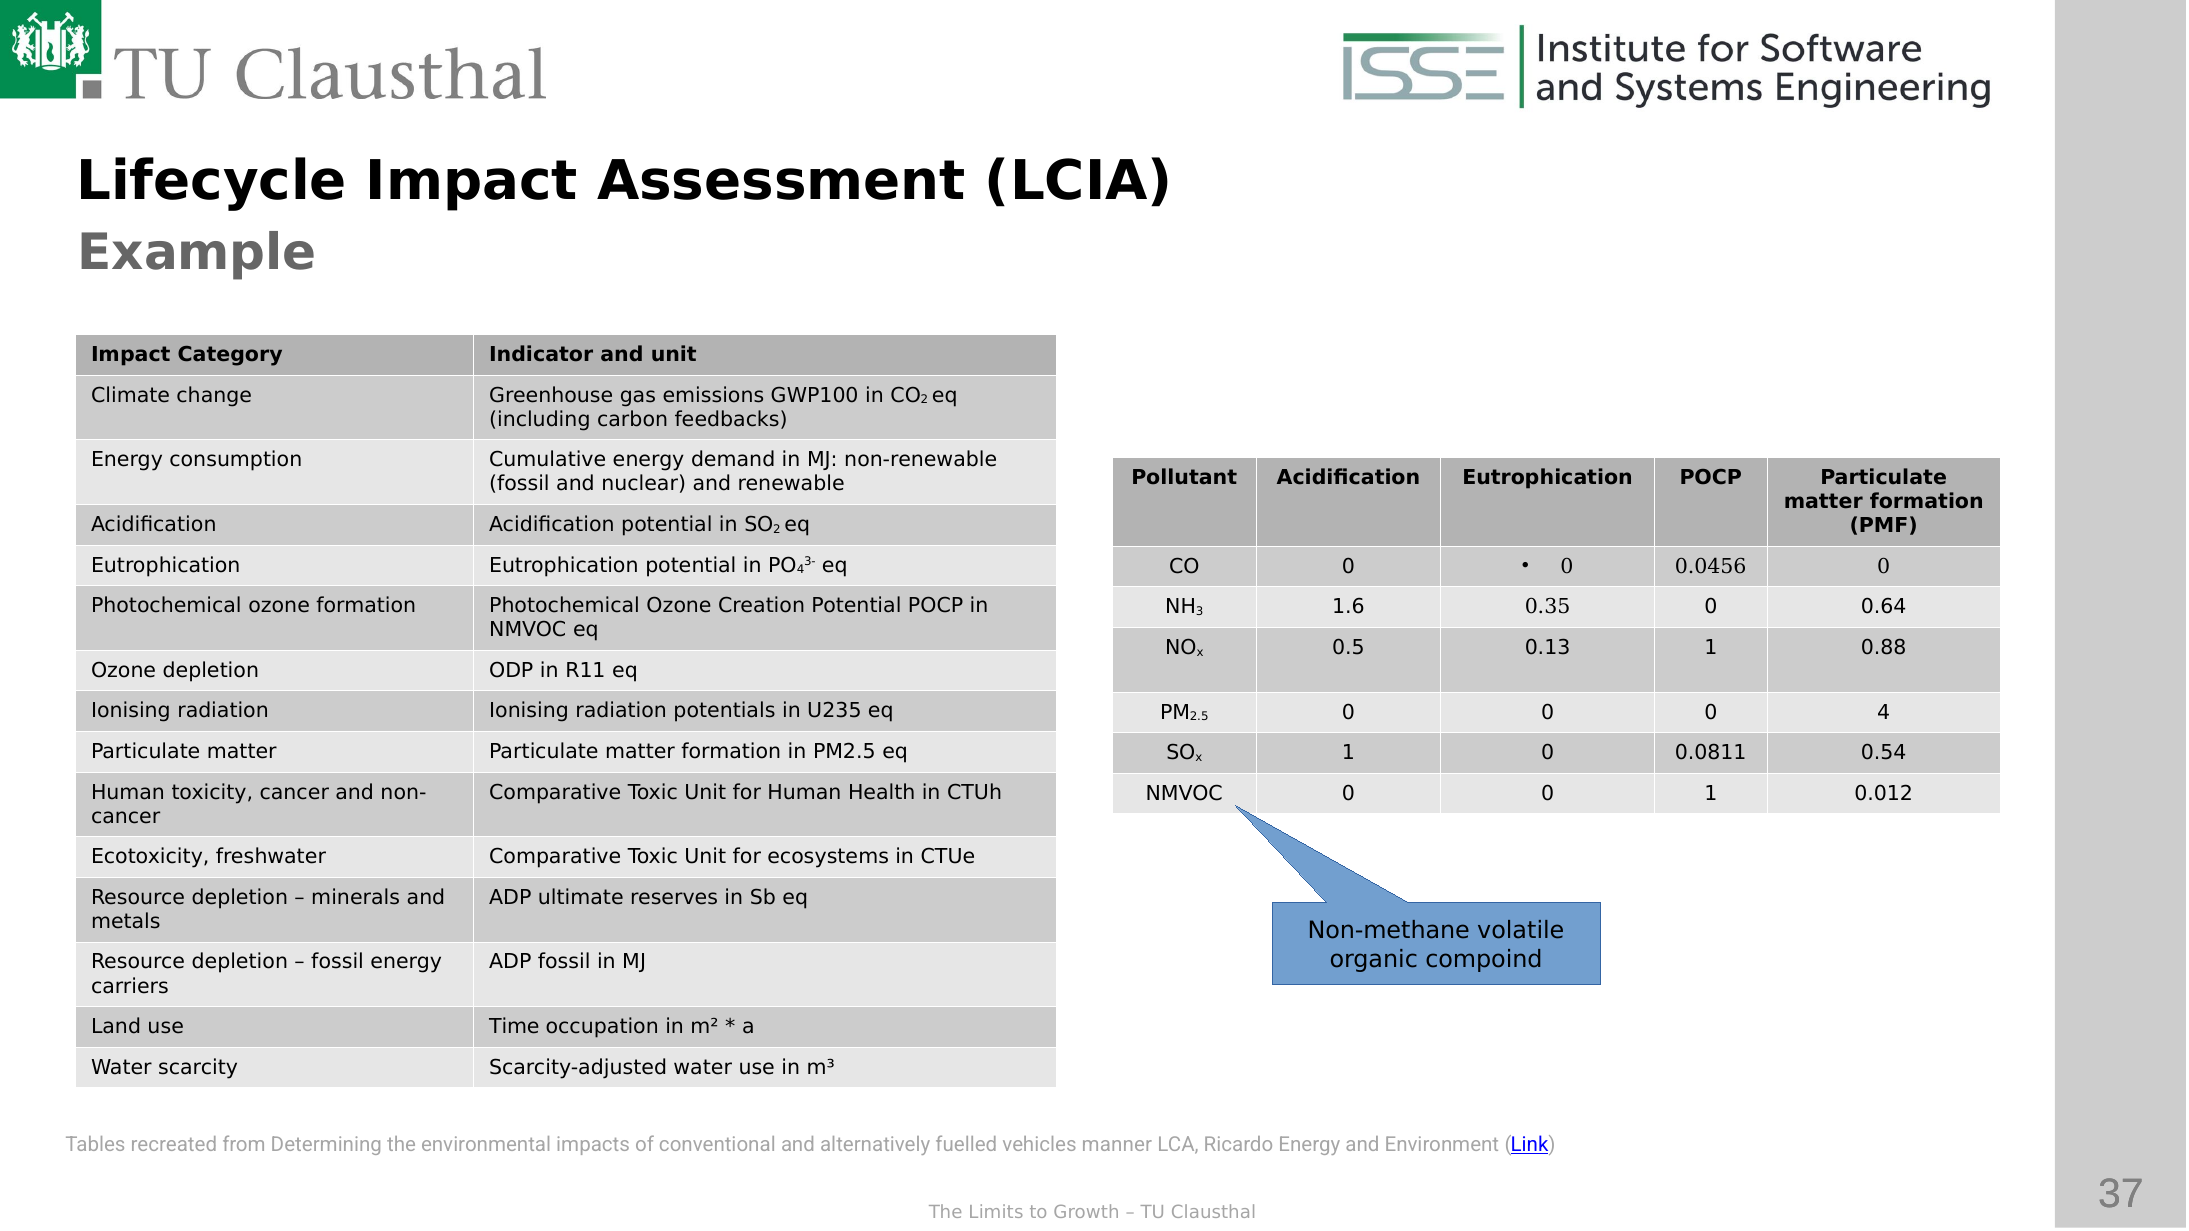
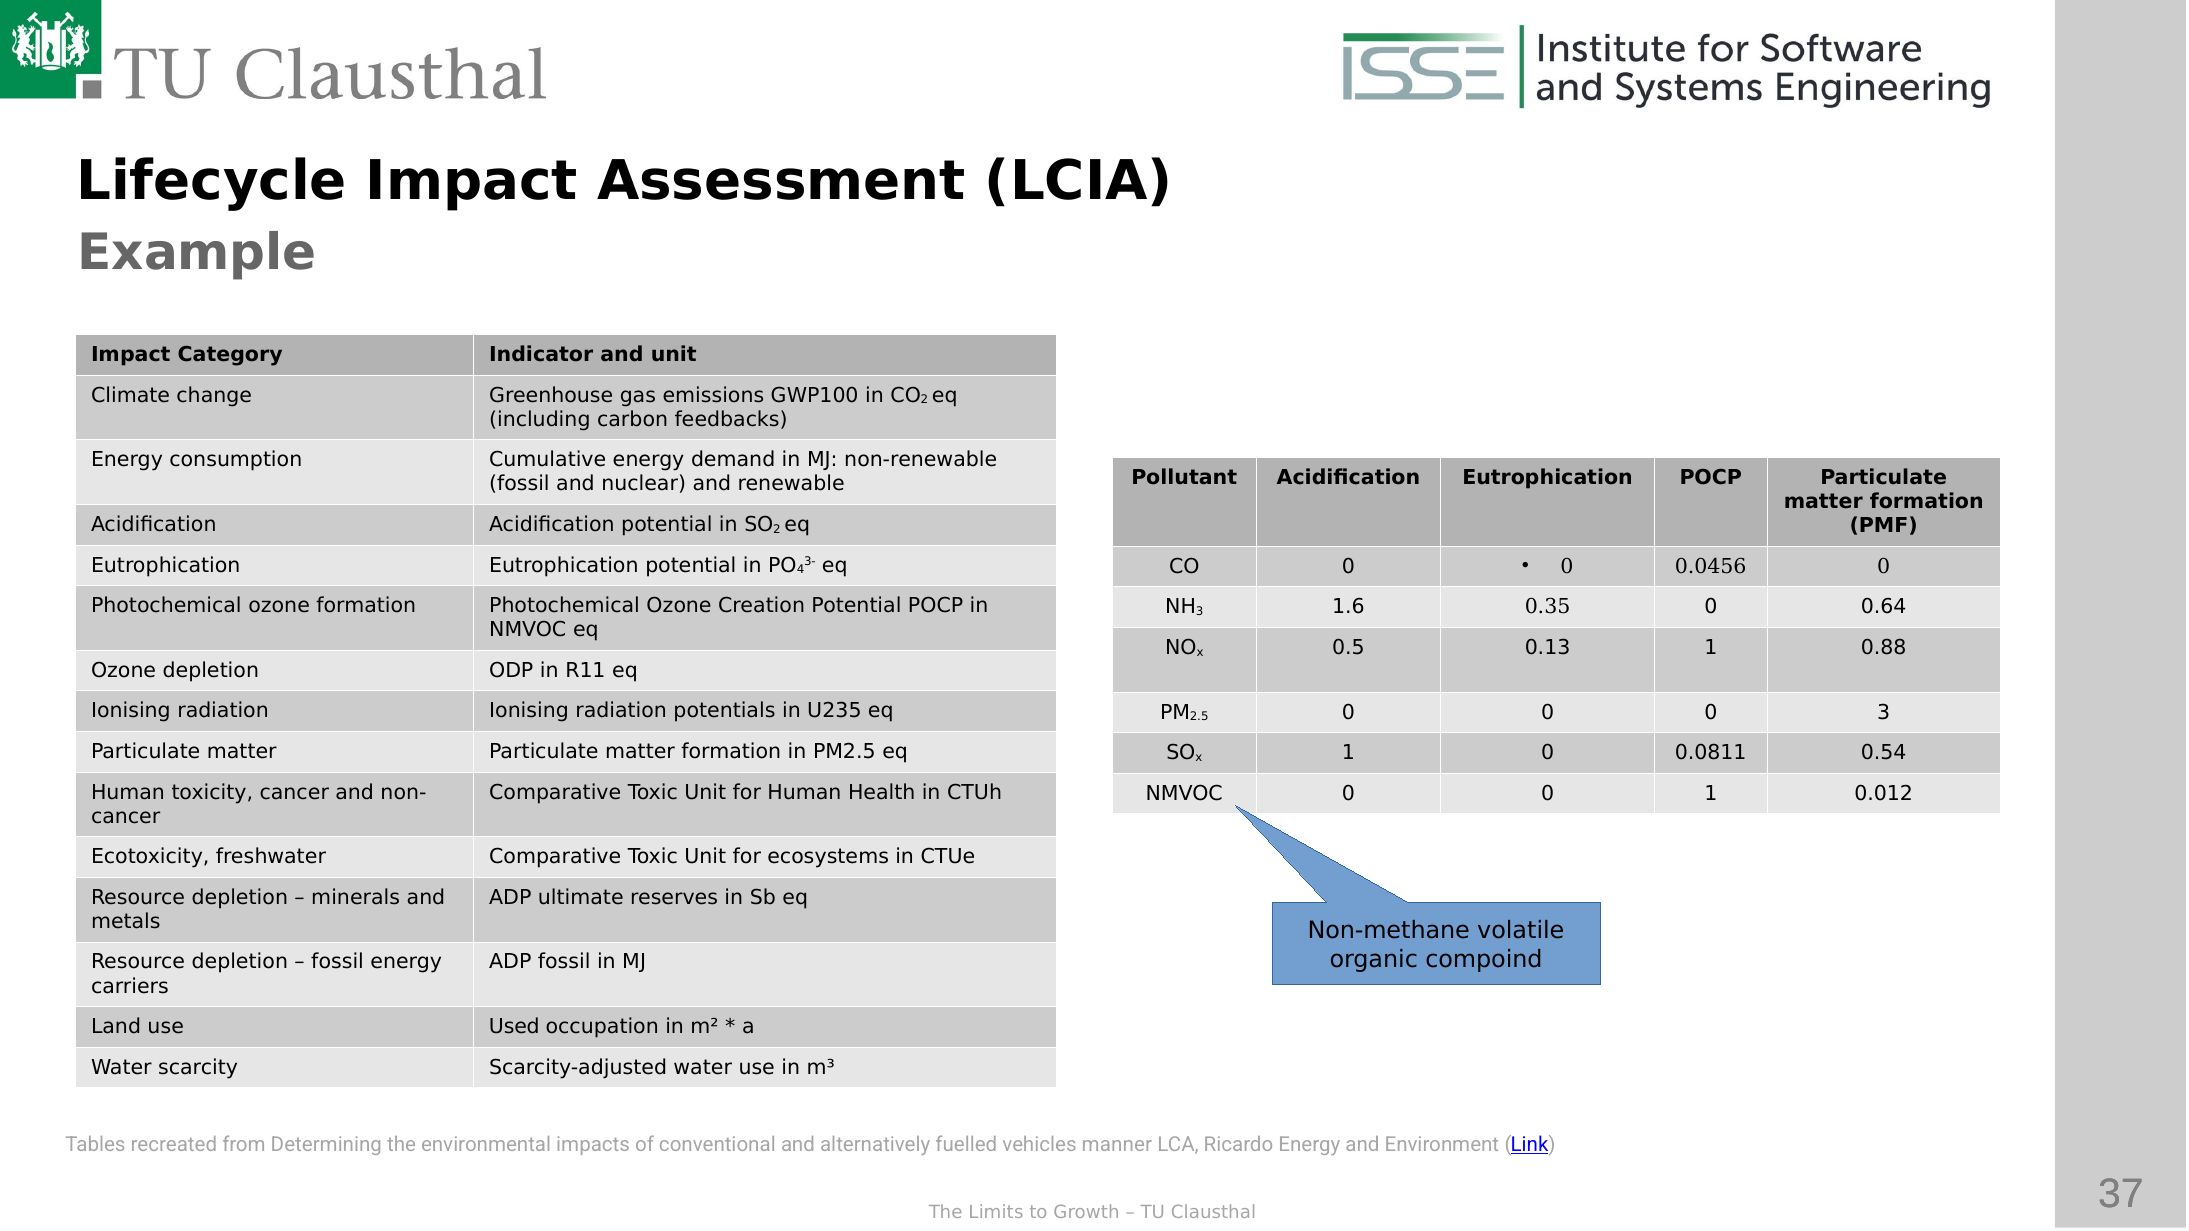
0 4: 4 -> 3 (1884, 712)
Time: Time -> Used (514, 1027)
